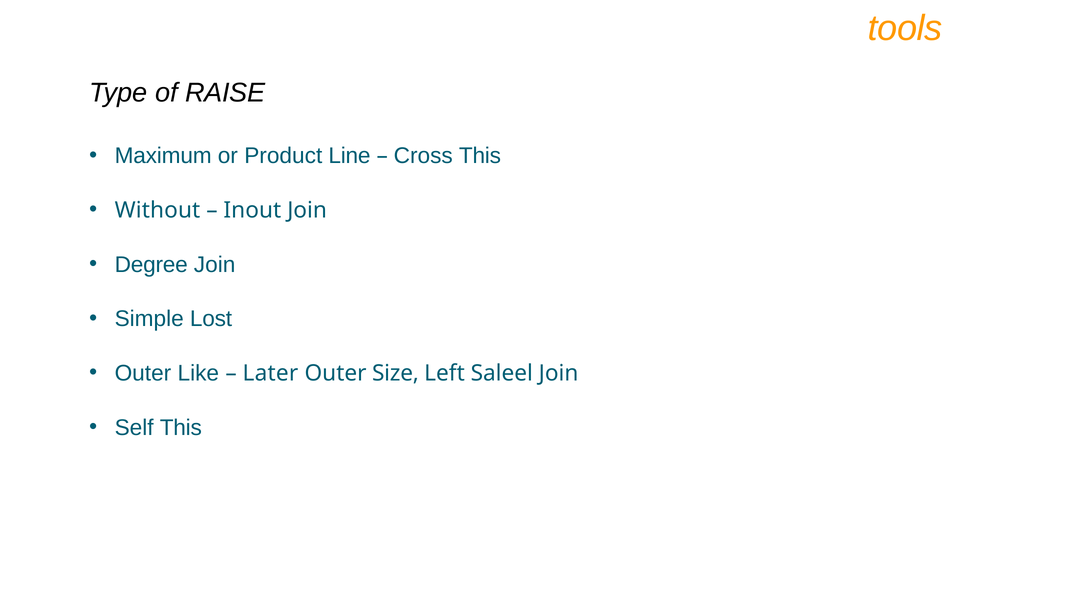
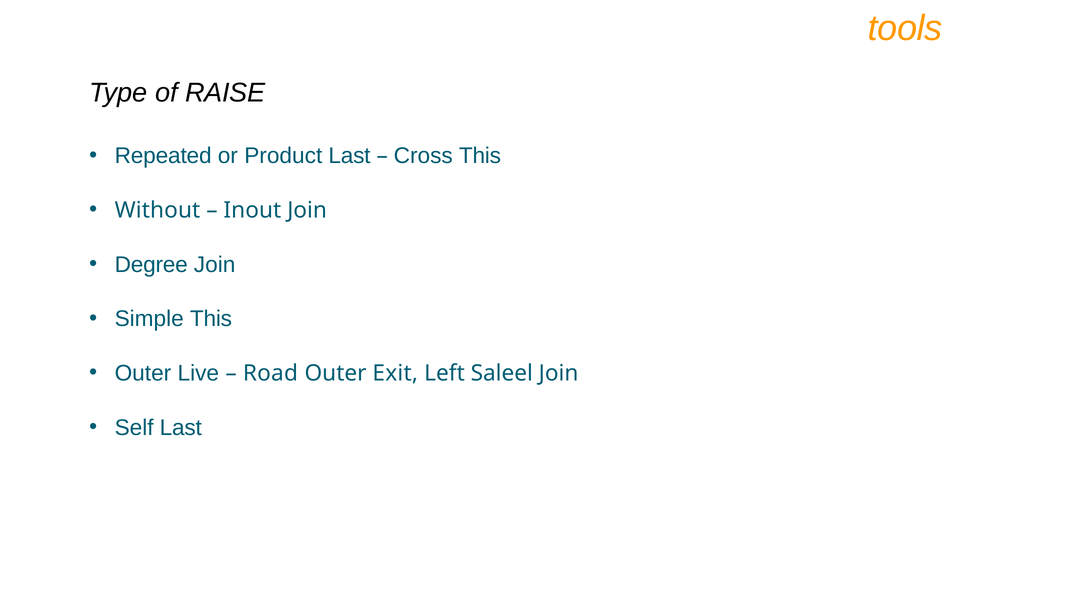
Maximum: Maximum -> Repeated (163, 156)
Product Line: Line -> Last (349, 156)
Simple Lost: Lost -> This (211, 319)
Like: Like -> Live (198, 373)
Later: Later -> Road (270, 373)
Size: Size -> Exit (395, 373)
Self This: This -> Last (181, 428)
